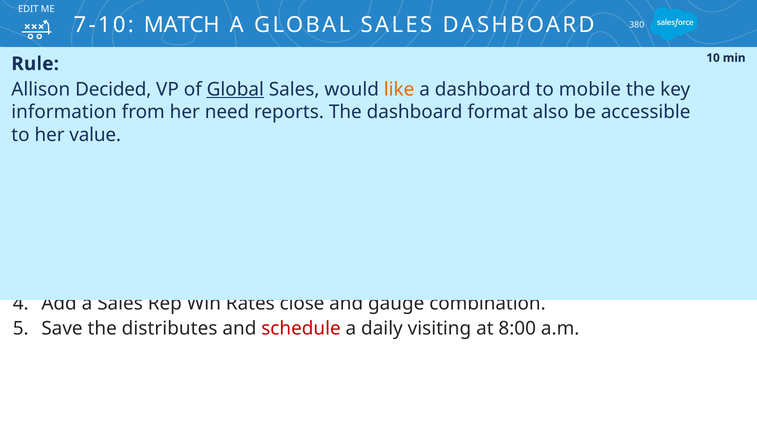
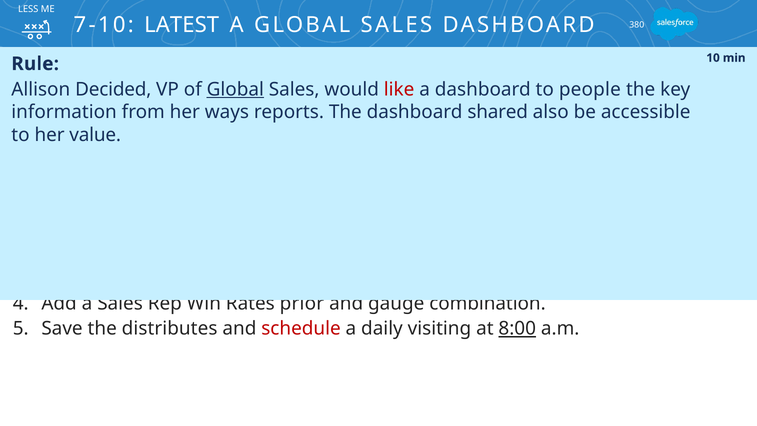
EDIT: EDIT -> LESS (28, 9)
MATCH: MATCH -> LATEST (182, 25)
like colour: orange -> red (399, 89)
mobile: mobile -> people (590, 89)
need: need -> ways (227, 112)
format: format -> shared (498, 112)
close: close -> prior (302, 303)
8:00 underline: none -> present (517, 328)
